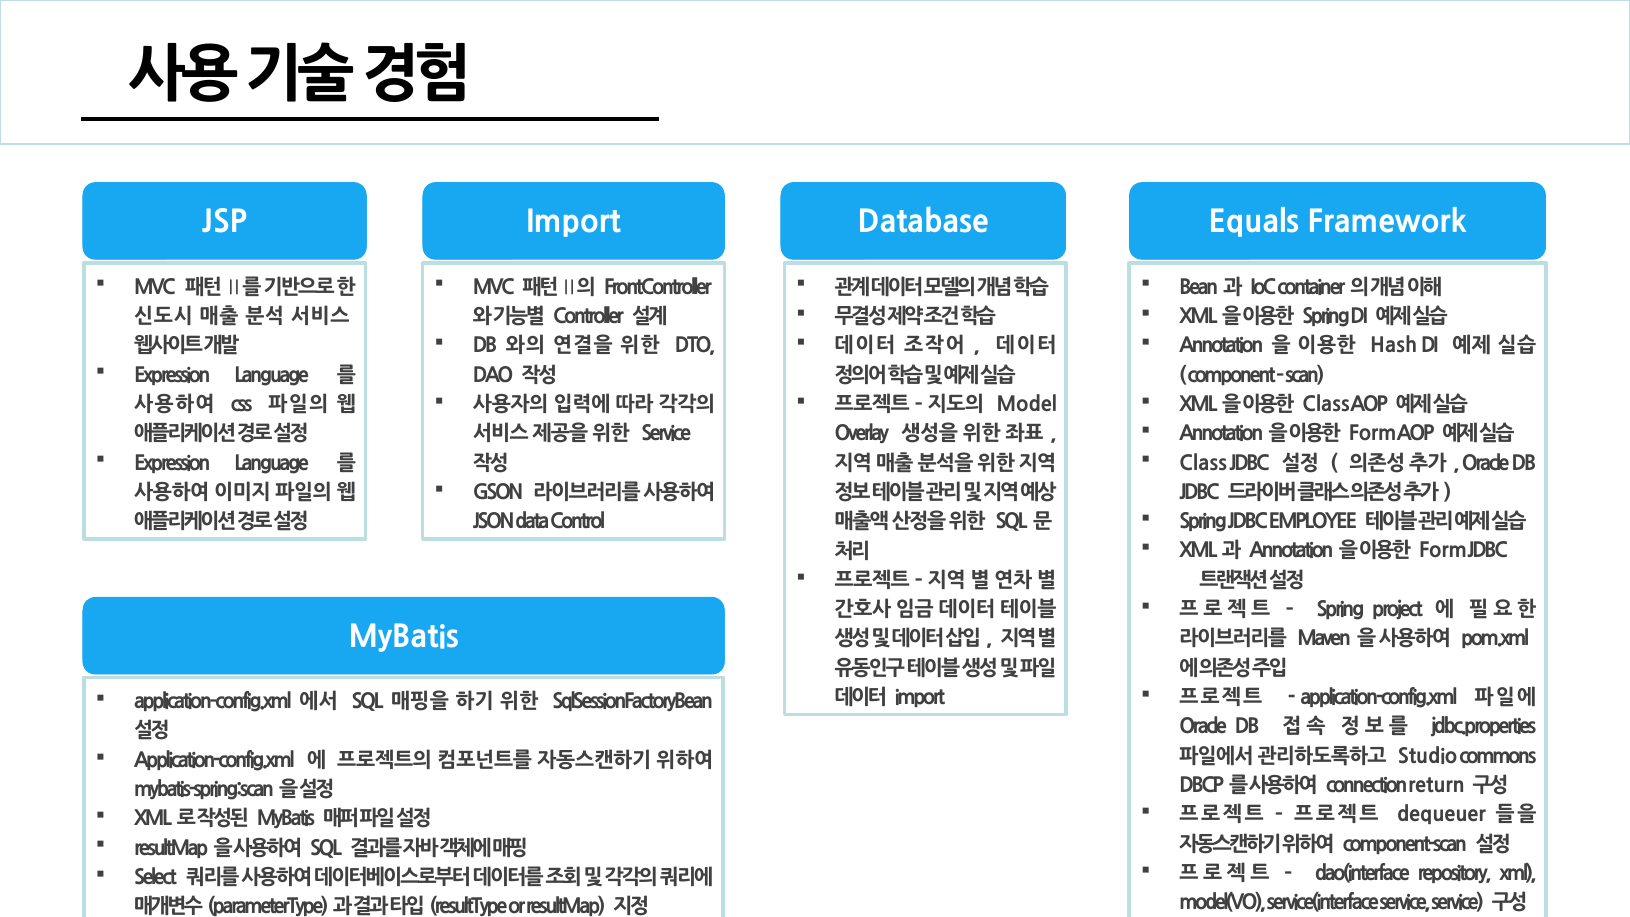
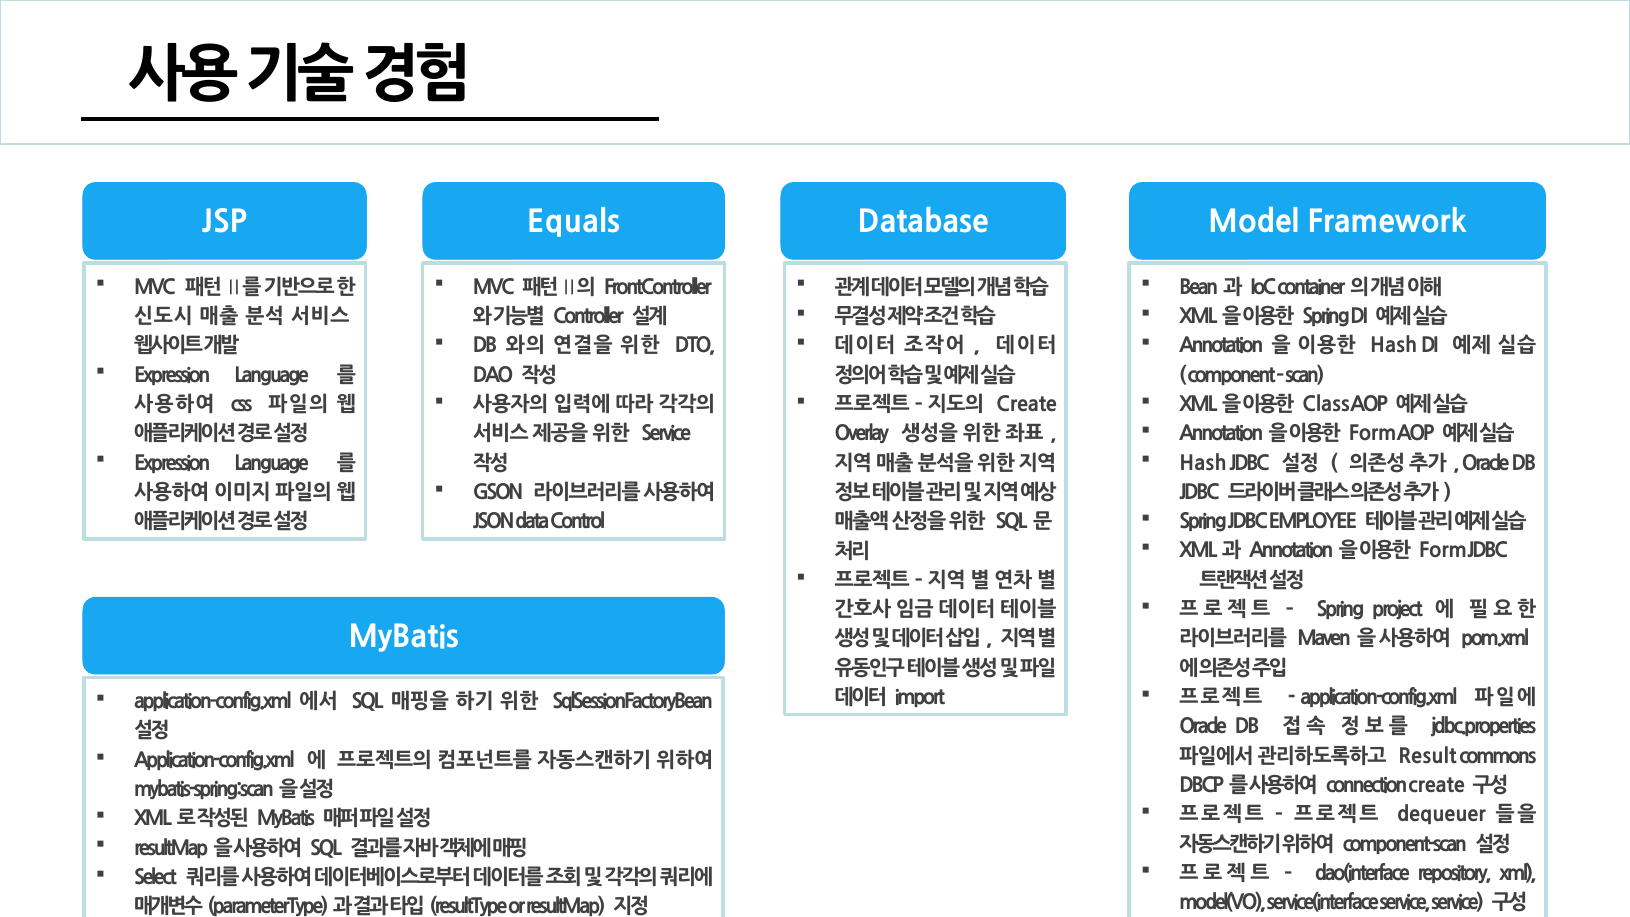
Import: Import -> Equals (573, 222)
Equals: Equals -> Model (1254, 222)
Model: Model -> Create (1027, 405)
Class: Class -> Hash (1203, 463)
Studio: Studio -> Result (1427, 756)
connection return: return -> create (1436, 786)
